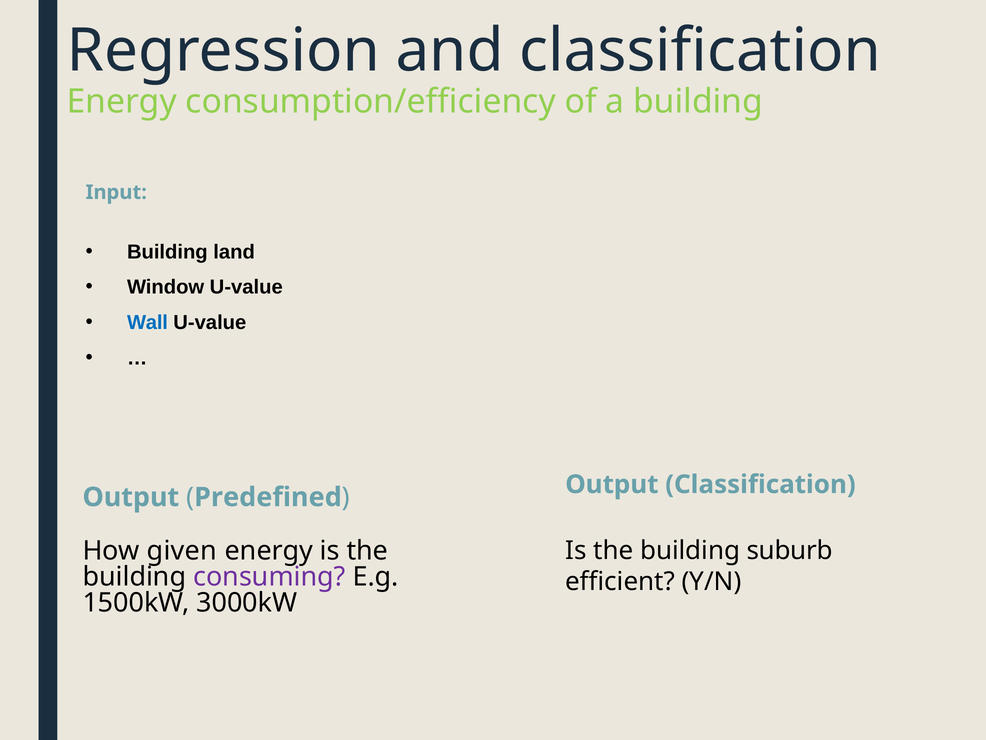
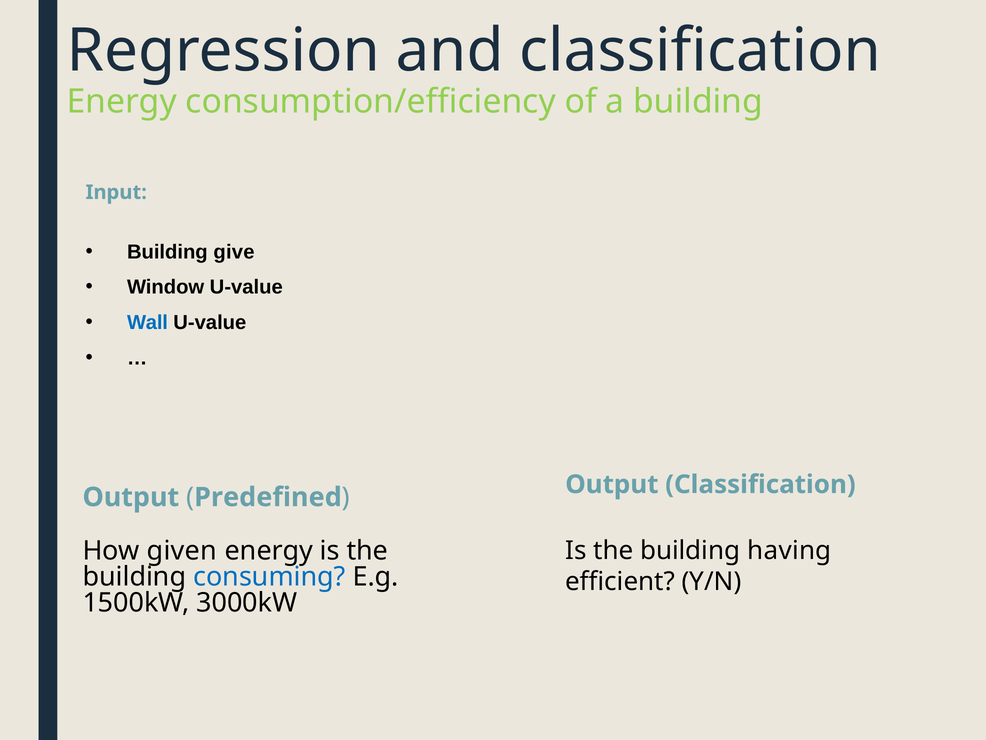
land: land -> give (234, 252)
suburb: suburb -> having (789, 550)
consuming colour: purple -> blue (269, 576)
